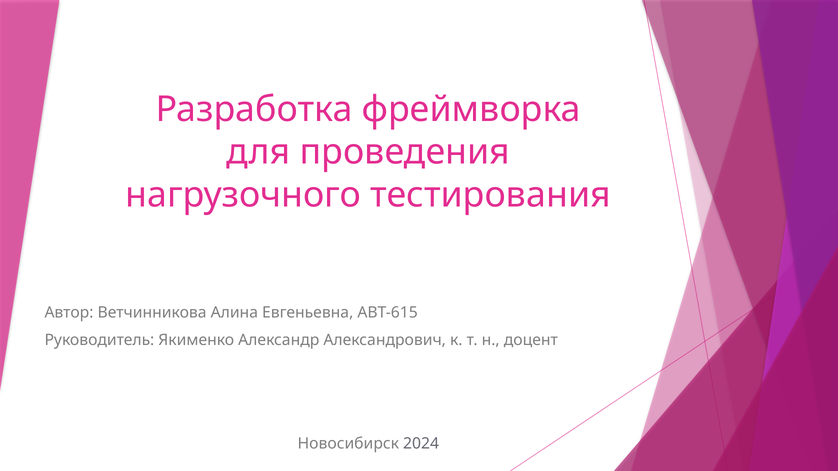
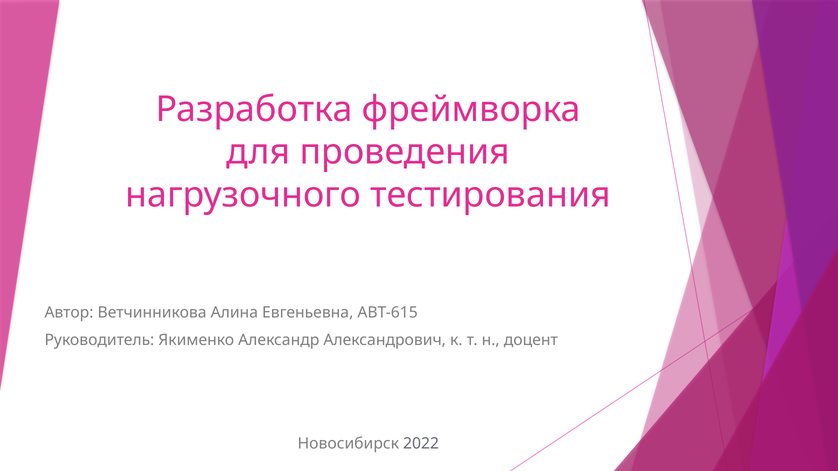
2024: 2024 -> 2022 (421, 444)
